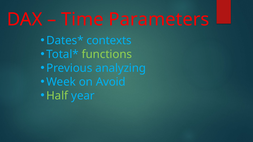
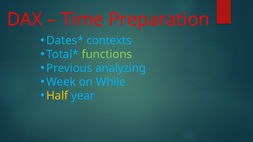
Parameters: Parameters -> Preparation (159, 19)
Avoid: Avoid -> While (111, 82)
Half colour: light green -> yellow (57, 96)
